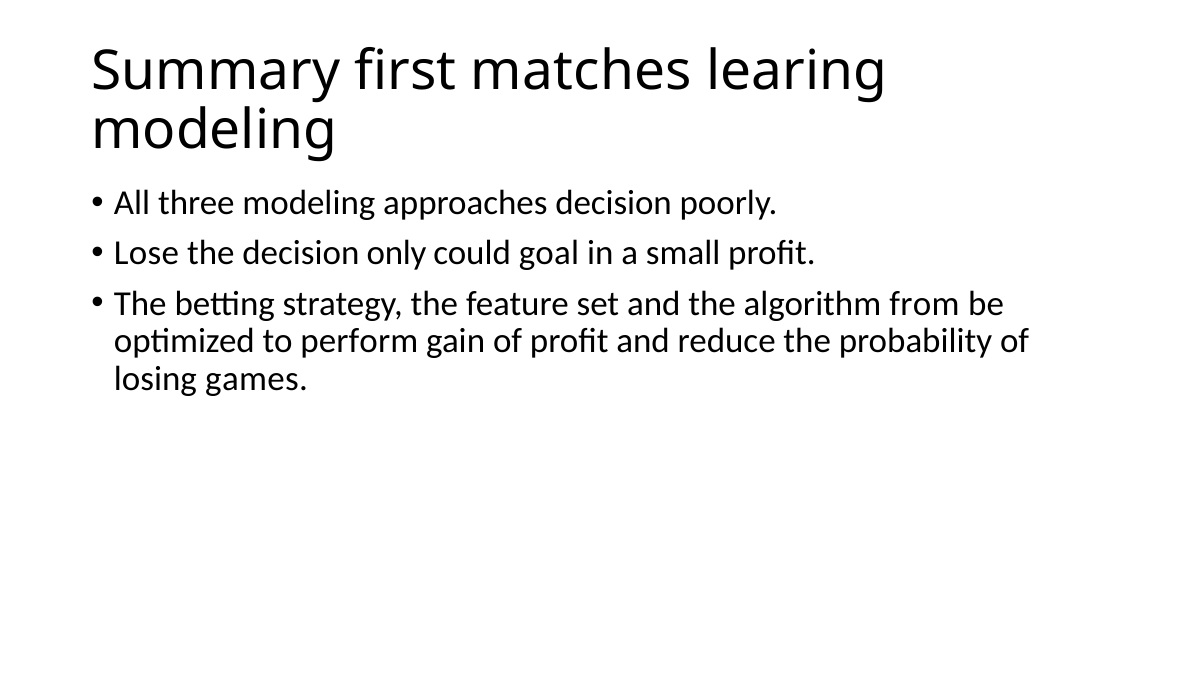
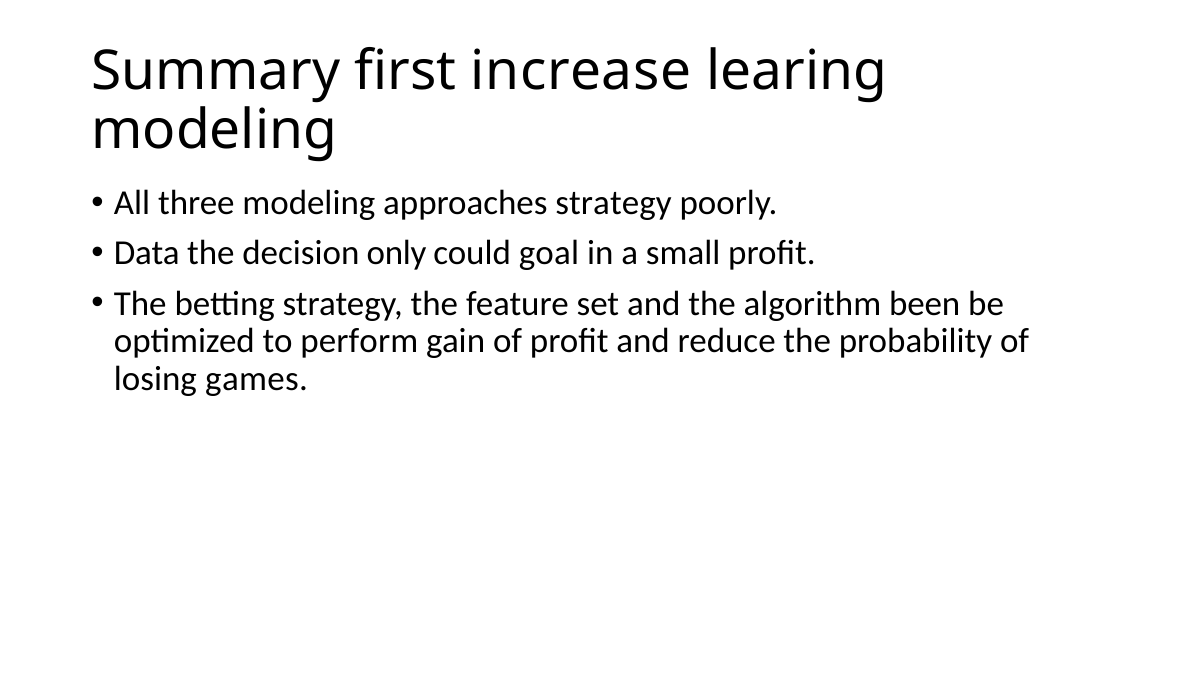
matches: matches -> increase (581, 71)
approaches decision: decision -> strategy (614, 203)
Lose: Lose -> Data (147, 253)
from: from -> been (925, 304)
